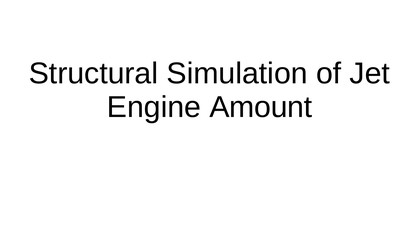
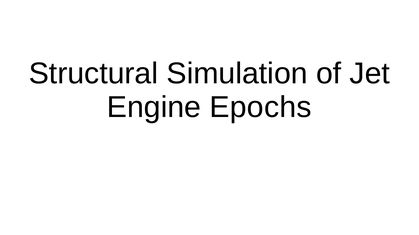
Amount: Amount -> Epochs (261, 108)
